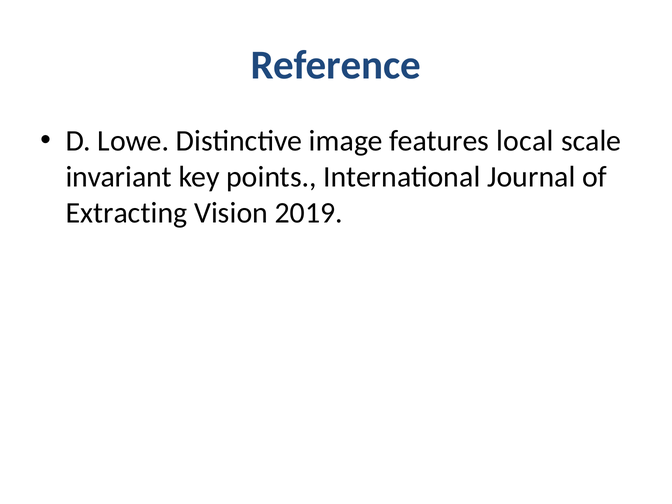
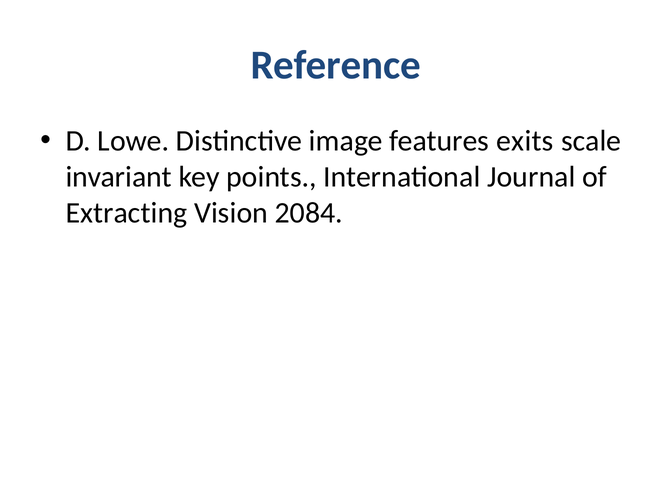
local: local -> exits (525, 141)
2019: 2019 -> 2084 (309, 213)
